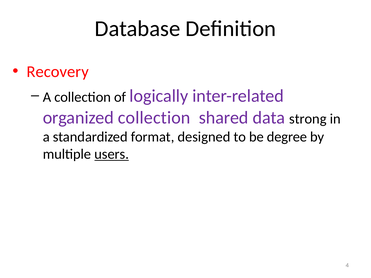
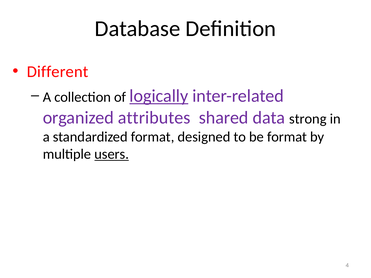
Recovery: Recovery -> Different (58, 72)
logically underline: none -> present (159, 96)
organized collection: collection -> attributes (154, 118)
be degree: degree -> format (287, 137)
